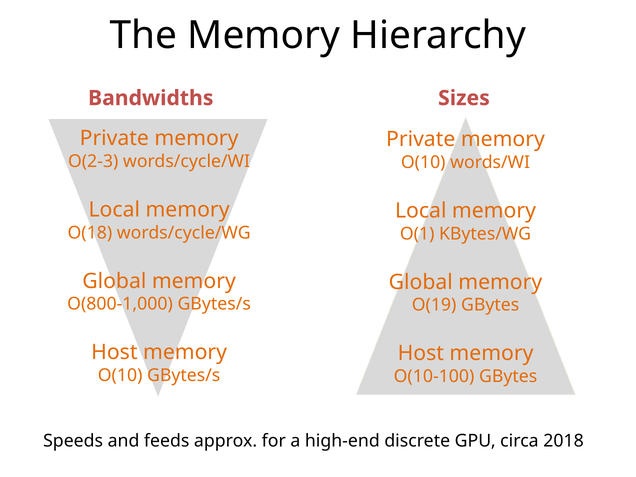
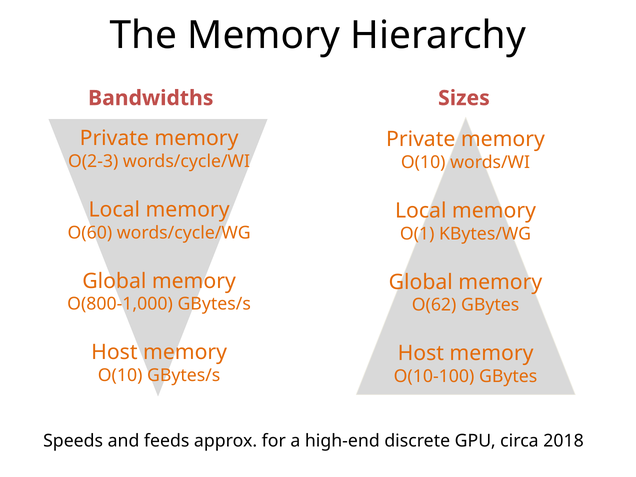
O(18: O(18 -> O(60 (90, 233)
O(19: O(19 -> O(62 (434, 305)
